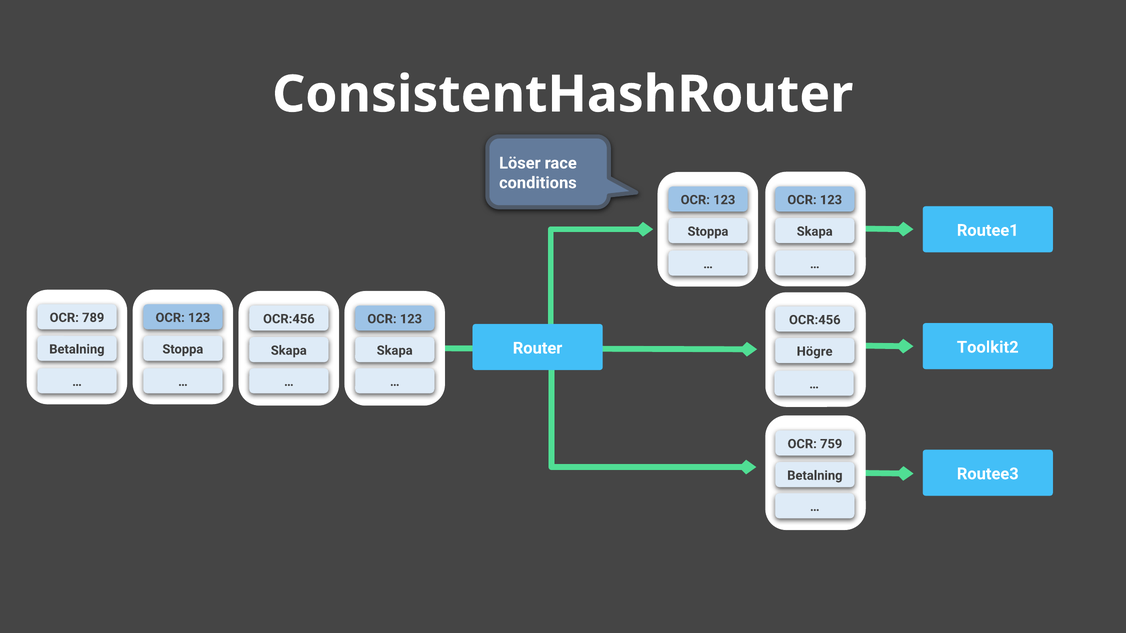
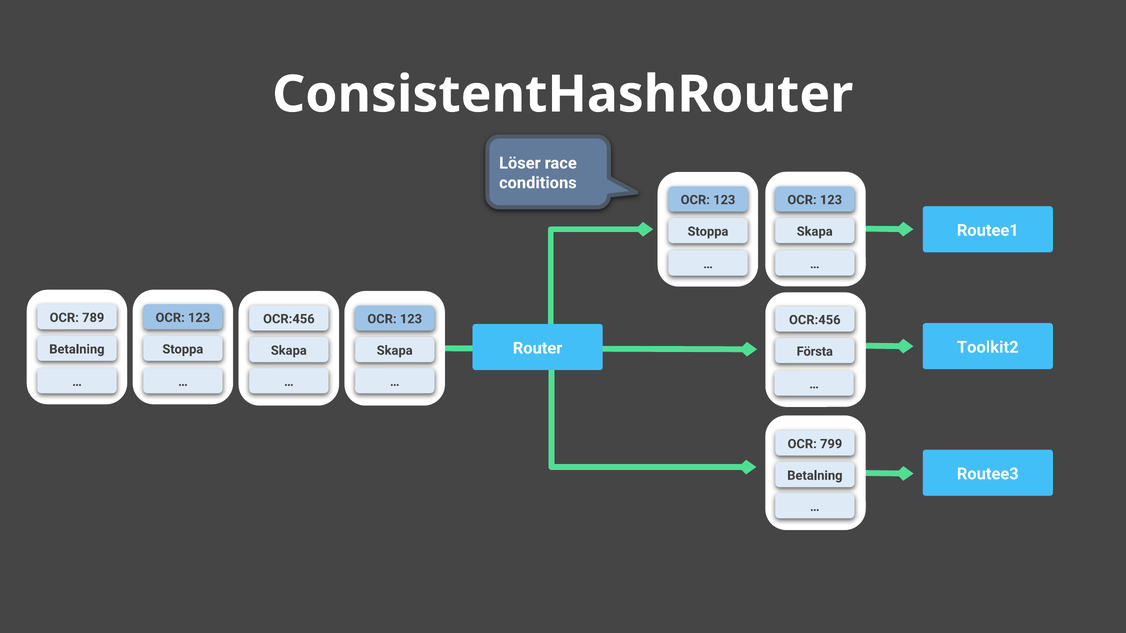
Högre: Högre -> Första (815, 352)
759: 759 -> 799 (831, 444)
